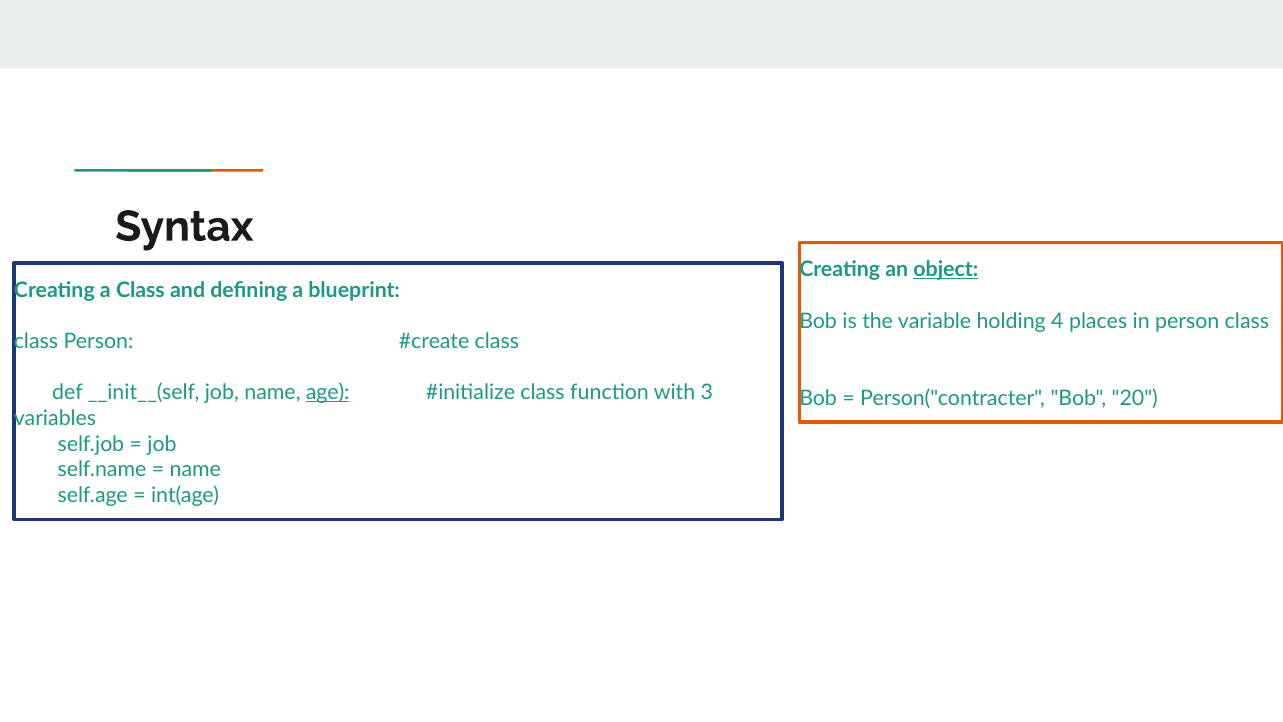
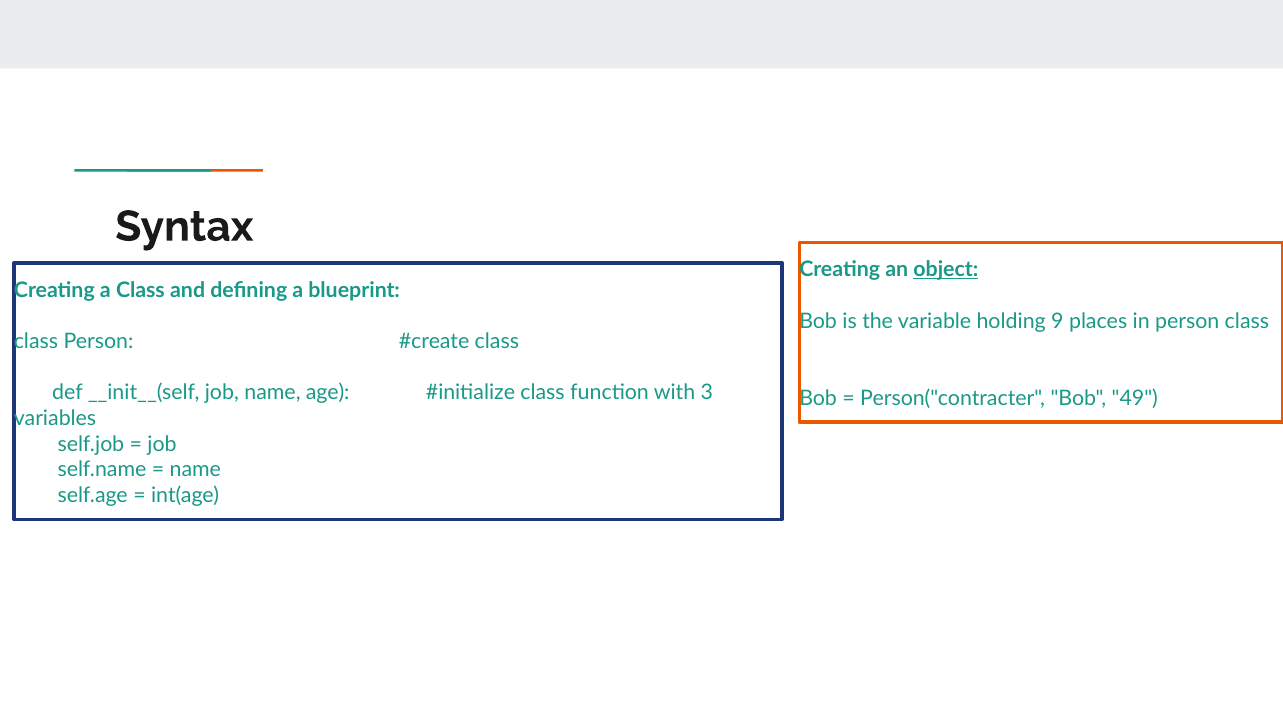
4: 4 -> 9 (1057, 321)
age underline: present -> none (328, 392)
20: 20 -> 49 (1135, 398)
